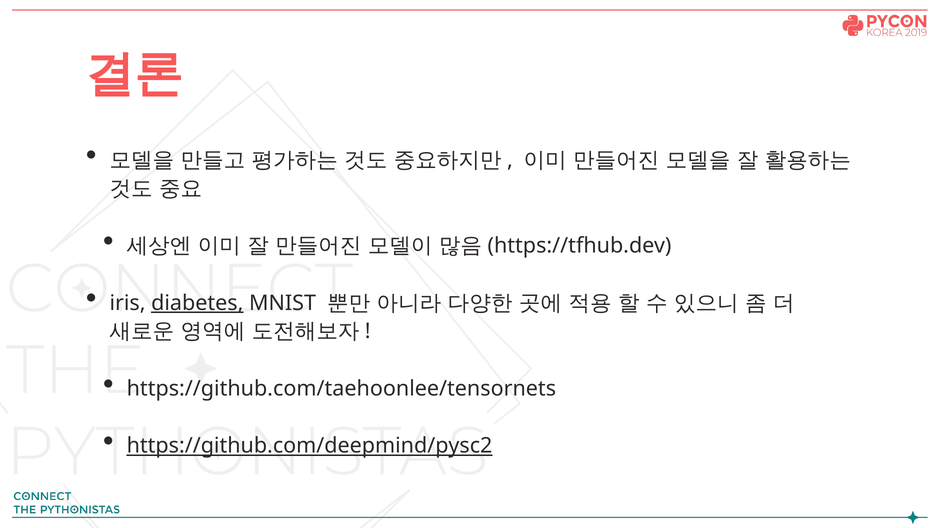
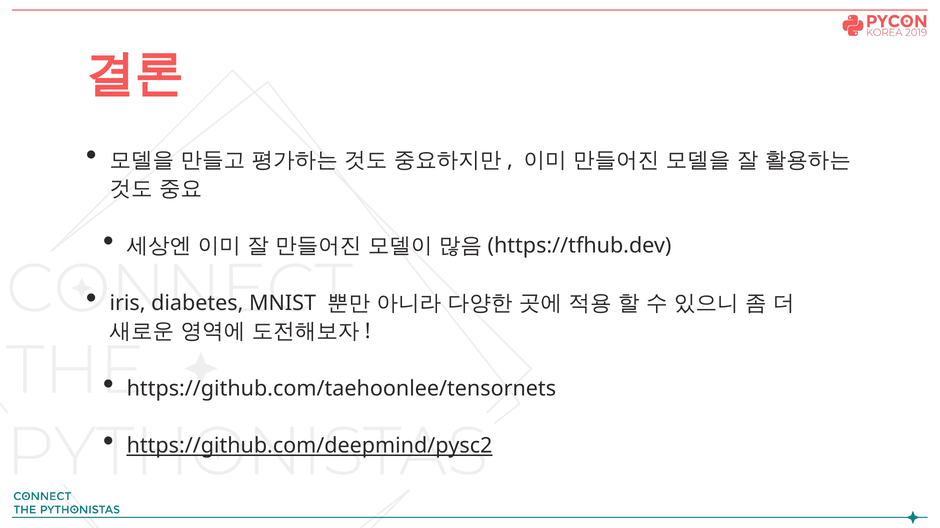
diabetes underline: present -> none (197, 303)
